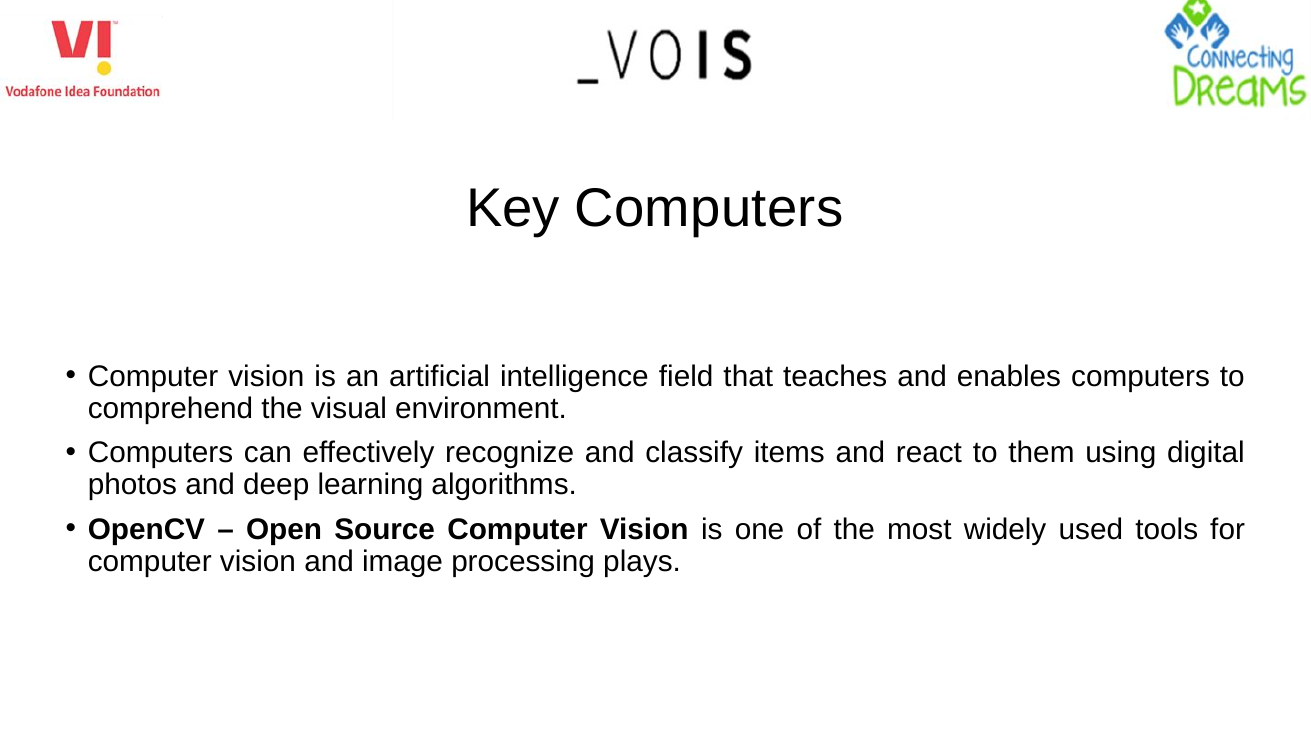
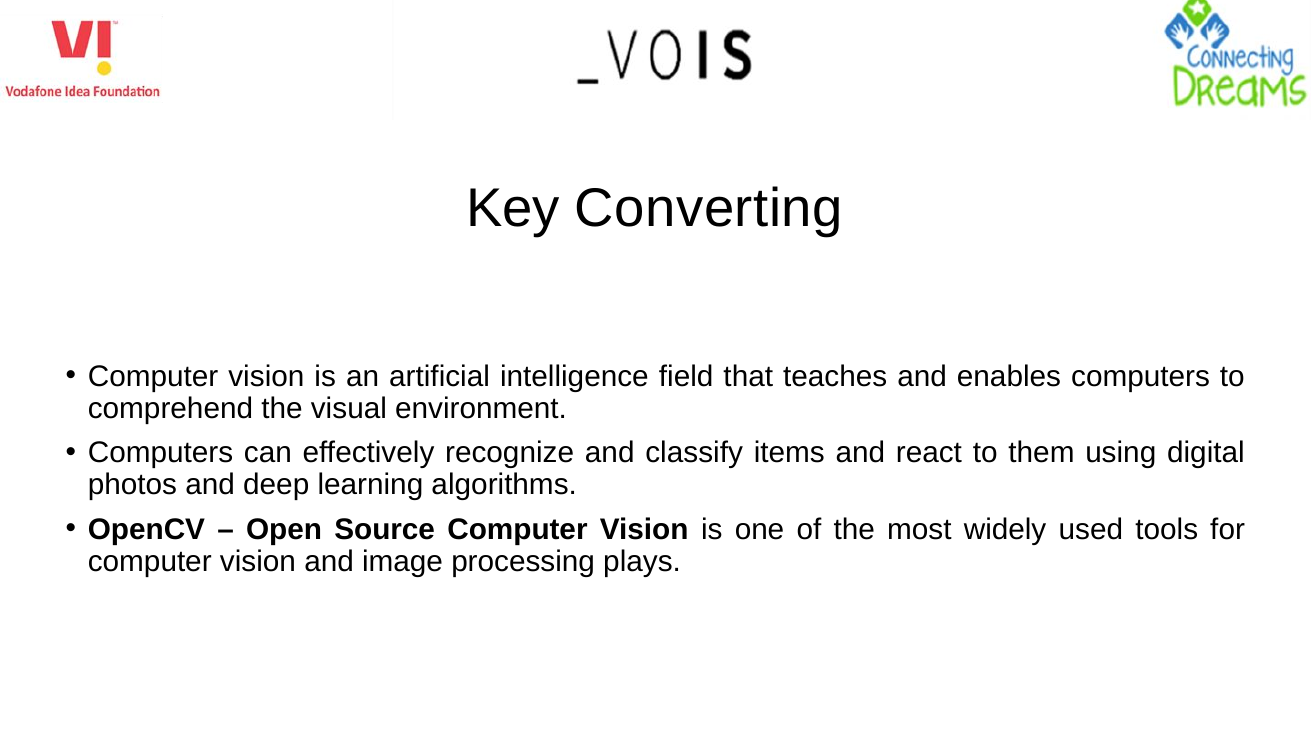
Key Computers: Computers -> Converting (709, 208)
